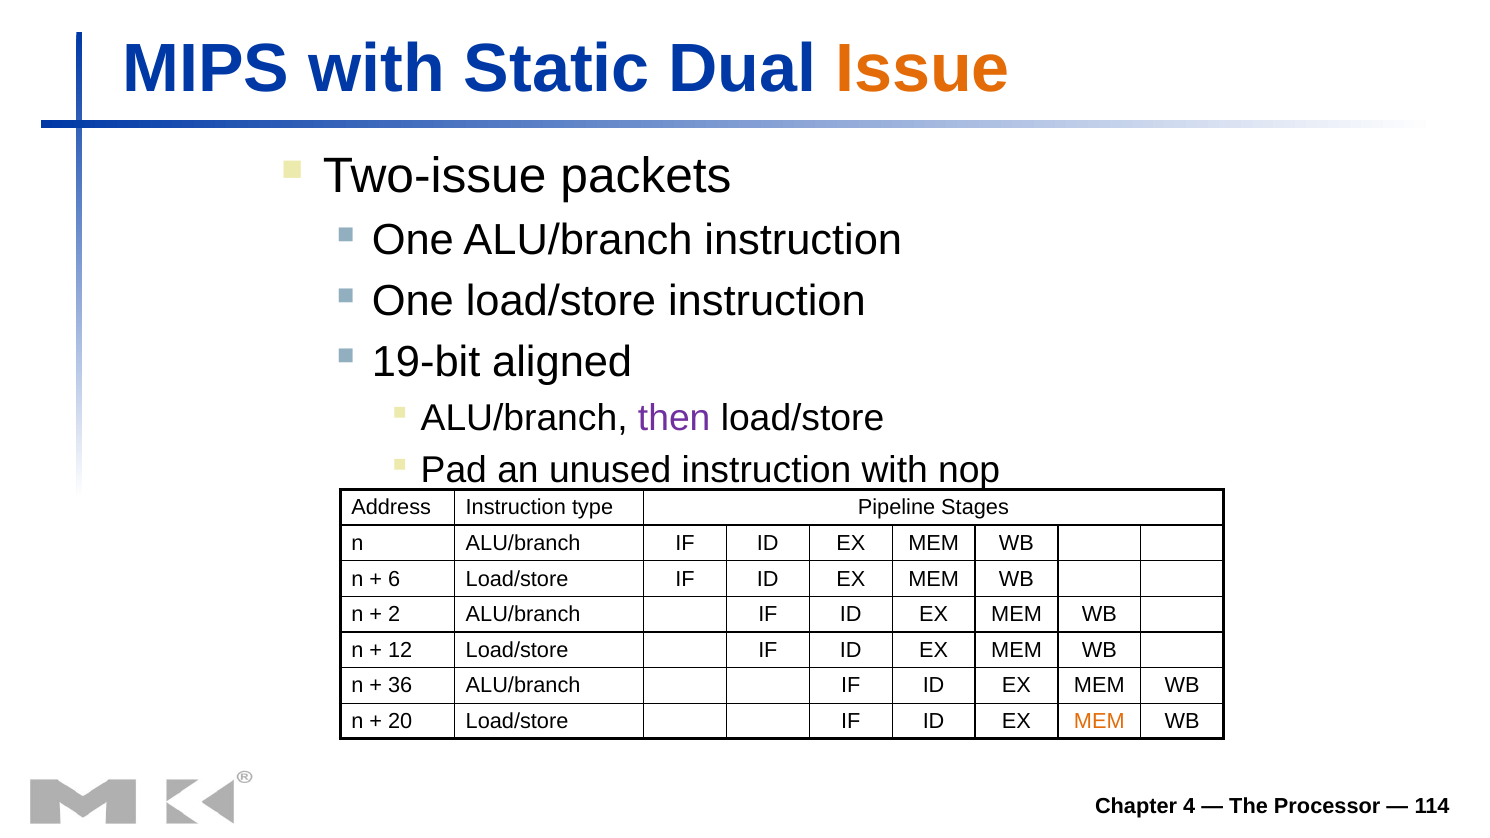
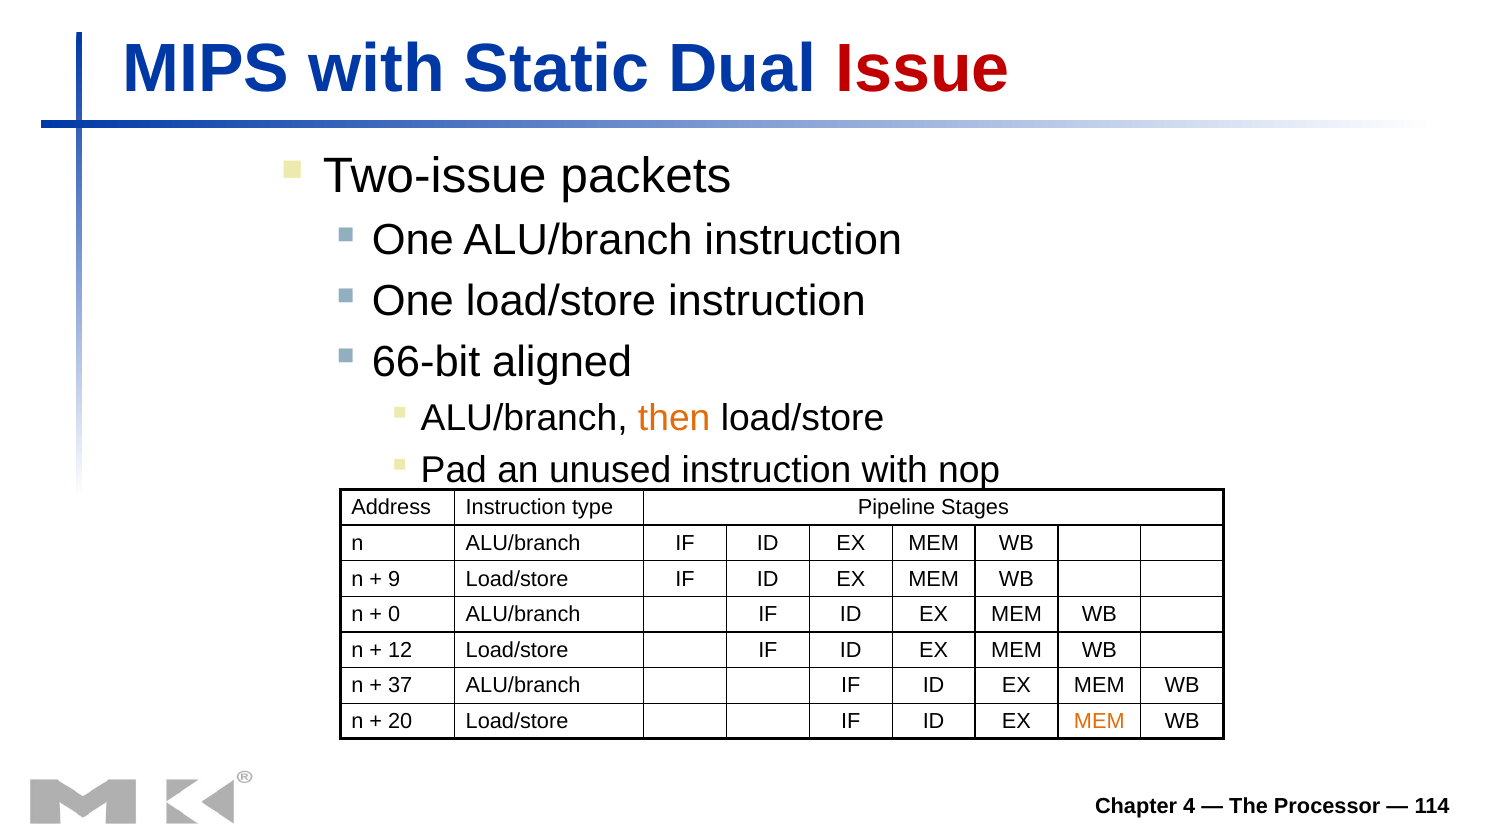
Issue colour: orange -> red (923, 69)
19-bit: 19-bit -> 66-bit (426, 362)
then colour: purple -> orange (674, 418)
6: 6 -> 9 (394, 579)
2: 2 -> 0 (394, 615)
36: 36 -> 37 (400, 686)
